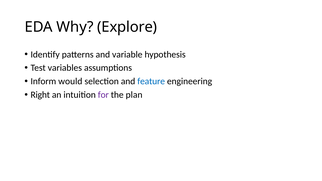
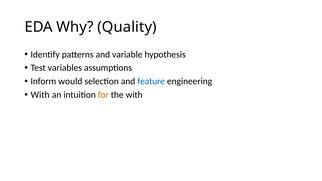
Explore: Explore -> Quality (127, 27)
Right: Right -> With (40, 95)
for colour: purple -> orange (103, 95)
the plan: plan -> with (134, 95)
